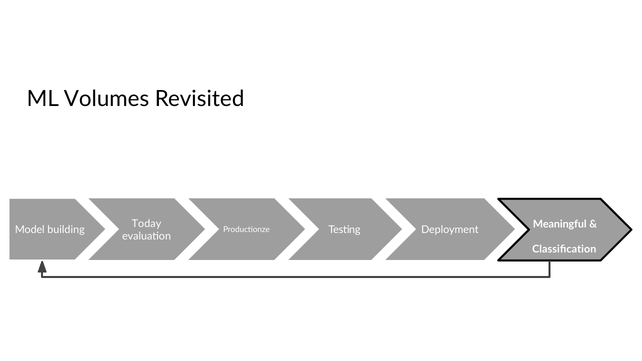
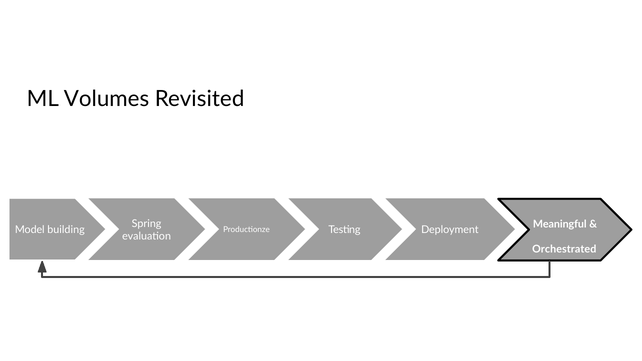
Today: Today -> Spring (147, 224)
Classiﬁcation: Classiﬁcation -> Orchestrated (564, 249)
